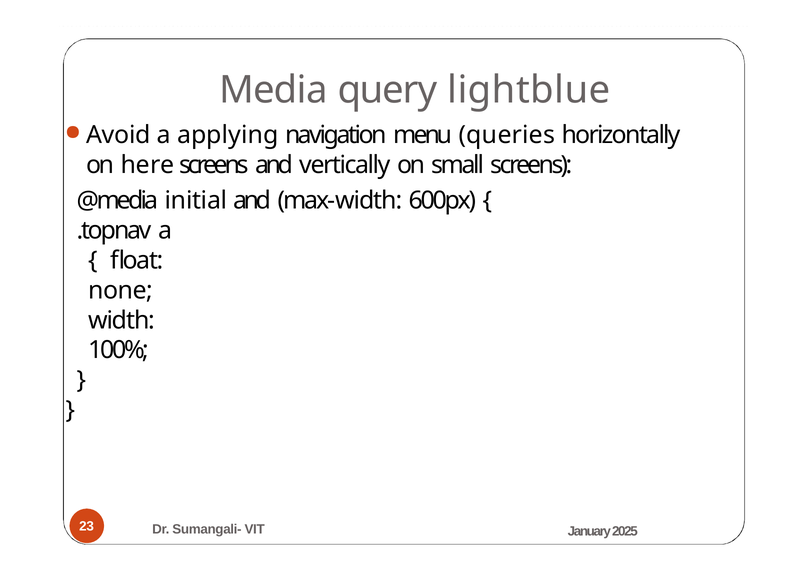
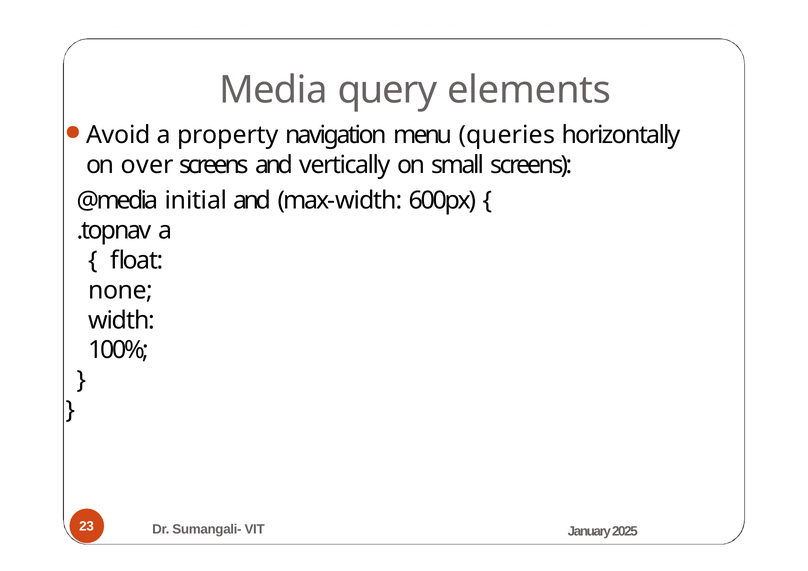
lightblue: lightblue -> elements (529, 90)
applying: applying -> property (228, 135)
here: here -> over (147, 165)
